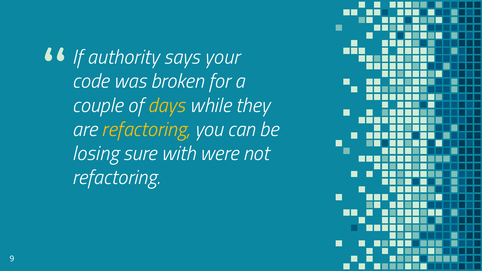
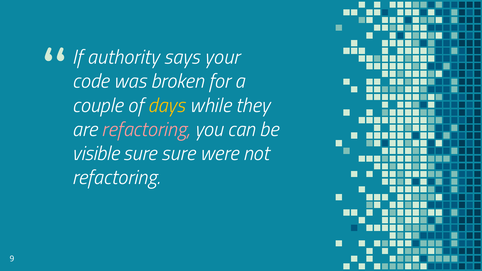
refactoring colour: yellow -> pink (146, 130)
losing: losing -> visible (96, 154)
sure with: with -> sure (178, 154)
